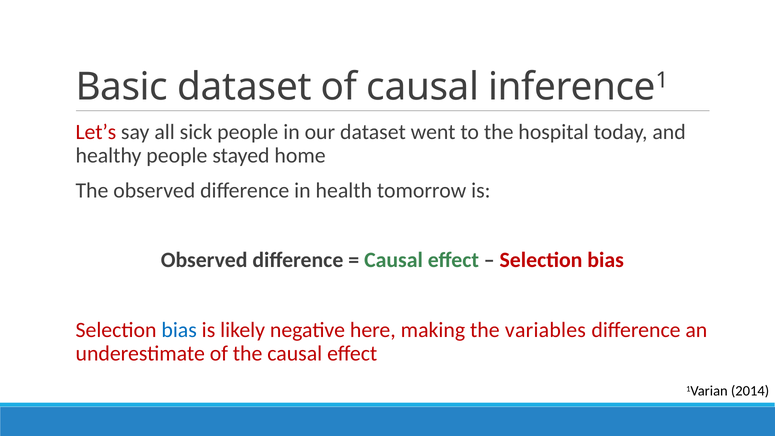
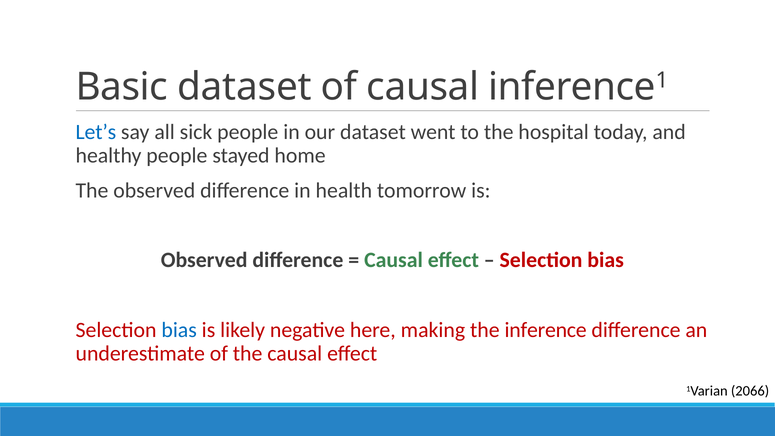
Let’s colour: red -> blue (96, 132)
the variables: variables -> inference (546, 330)
2014: 2014 -> 2066 (750, 391)
